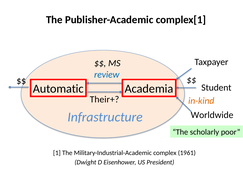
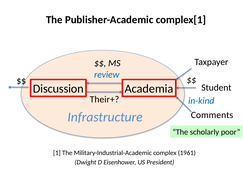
Automatic: Automatic -> Discussion (58, 89)
in-kind colour: orange -> blue (201, 101)
Worldwide: Worldwide -> Comments (212, 115)
